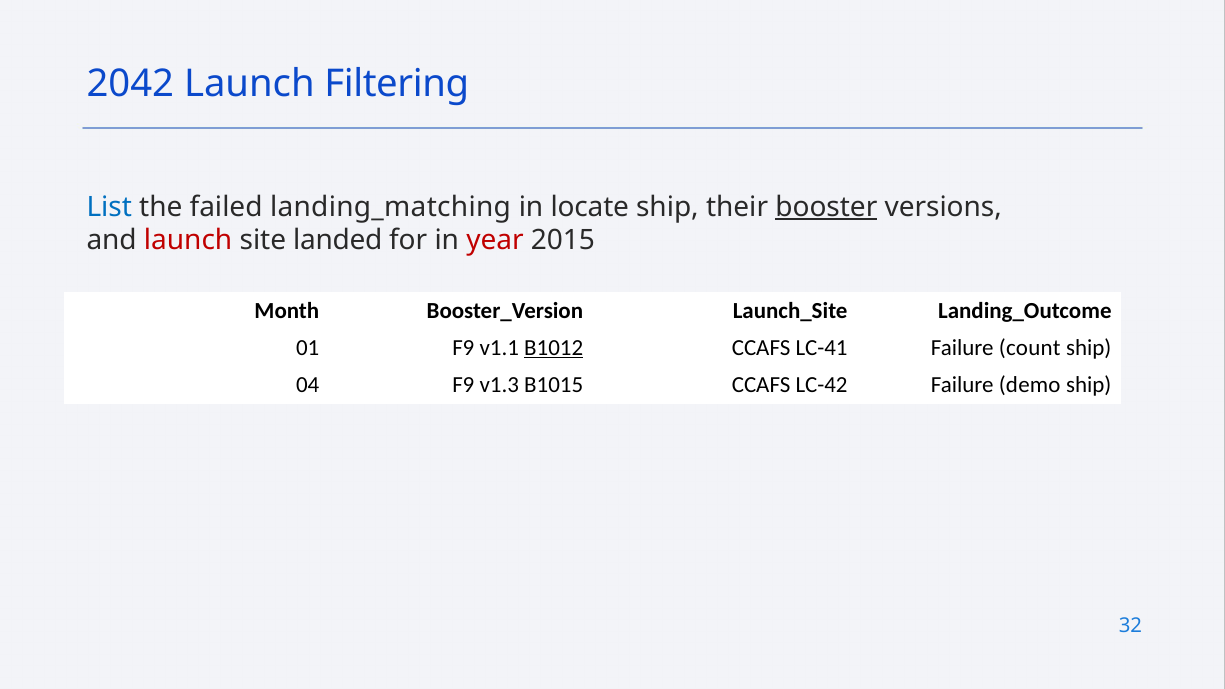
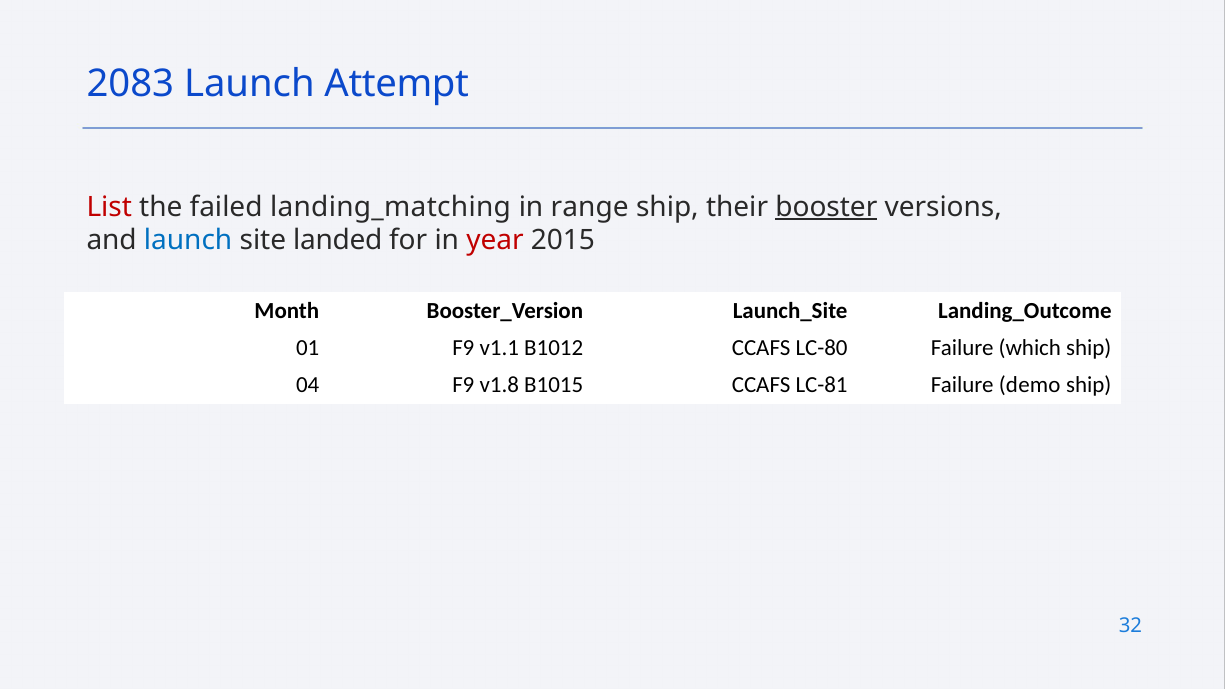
2042: 2042 -> 2083 (130, 84)
Filtering: Filtering -> Attempt (397, 84)
List colour: blue -> red (109, 207)
locate: locate -> range (590, 207)
launch colour: red -> blue (188, 240)
B1012 underline: present -> none (554, 348)
LC-41: LC-41 -> LC-80 (821, 348)
count: count -> which (1030, 348)
v1.3: v1.3 -> v1.8 (499, 385)
LC-42: LC-42 -> LC-81 (821, 385)
